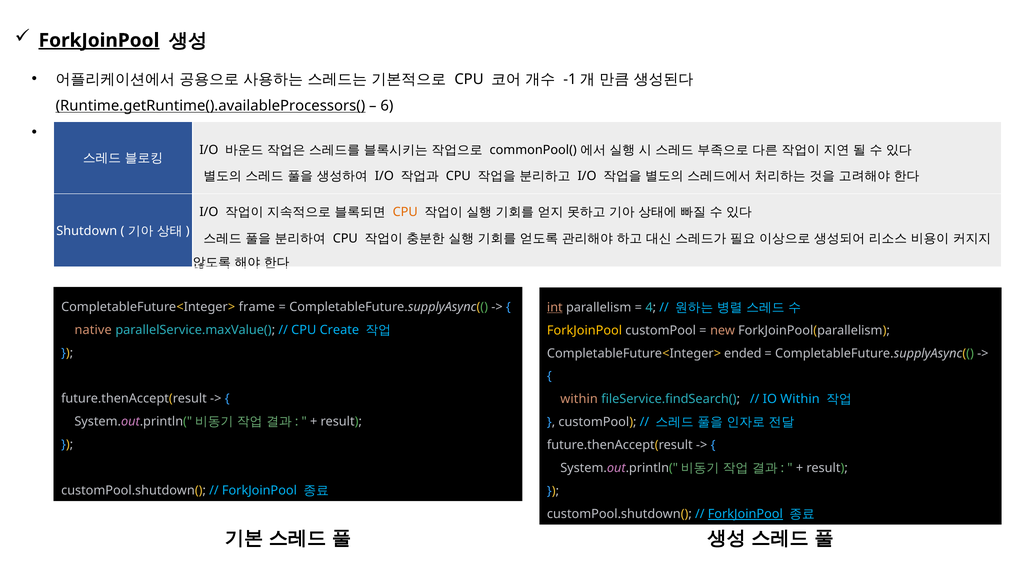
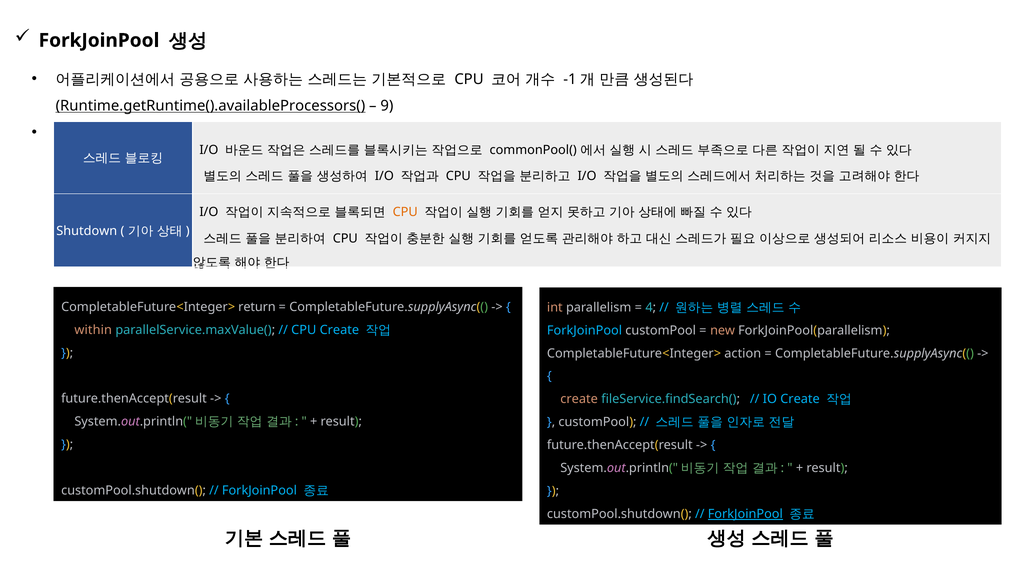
ForkJoinPool underline: present -> none (99, 40)
6: 6 -> 9 (387, 106)
frame: frame -> return (257, 307)
int underline: present -> none (555, 307)
native: native -> within (93, 330)
ForkJoinPool colour: yellow -> light blue (585, 330)
ended: ended -> action (743, 353)
within: within -> create (579, 399)
IO Within: Within -> Create (800, 399)
